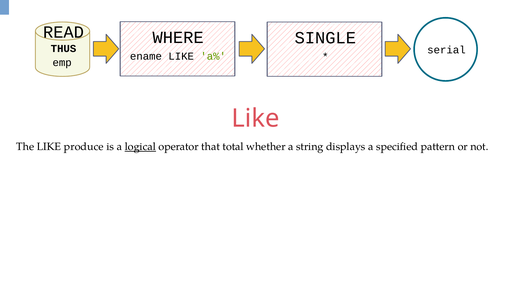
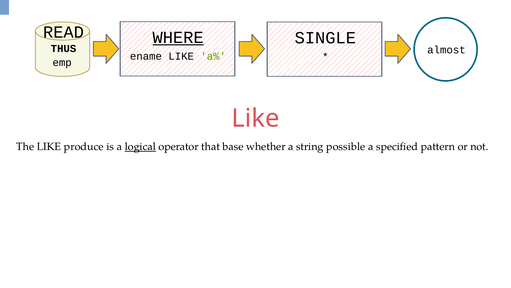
WHERE underline: none -> present (178, 38)
serial: serial -> almost (446, 50)
total: total -> base (233, 146)
displays: displays -> possible (346, 146)
